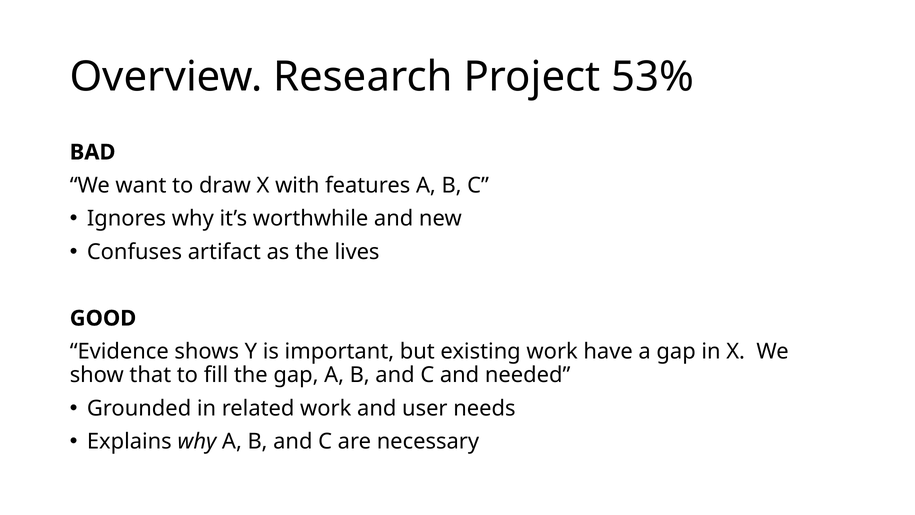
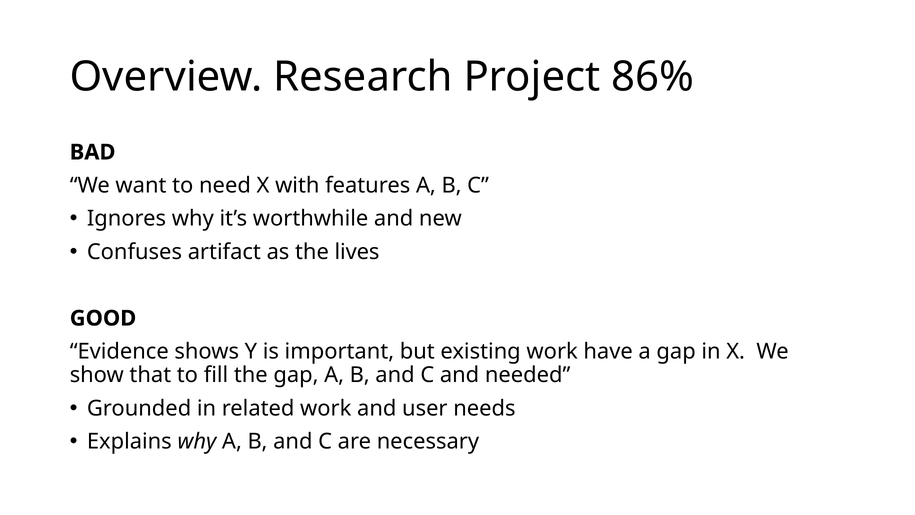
53%: 53% -> 86% (653, 77)
draw: draw -> need (225, 185)
